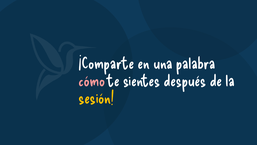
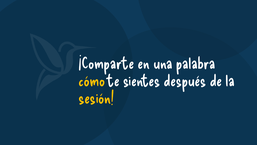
cómo colour: pink -> yellow (92, 81)
